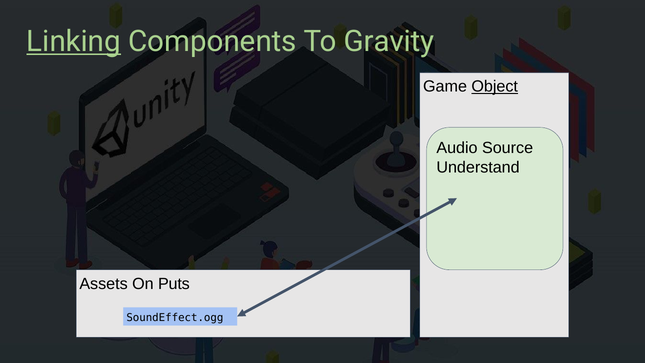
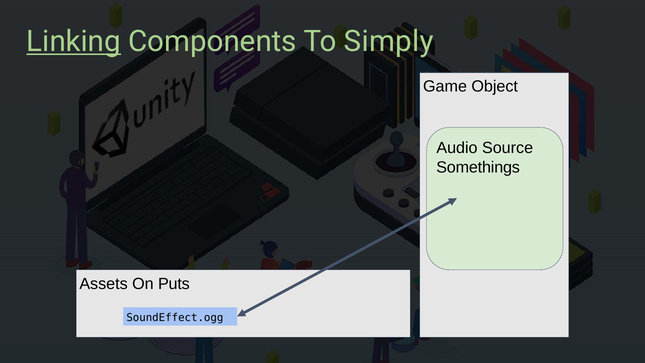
Gravity: Gravity -> Simply (389, 42)
Object underline: present -> none (495, 86)
Understand: Understand -> Somethings (478, 167)
